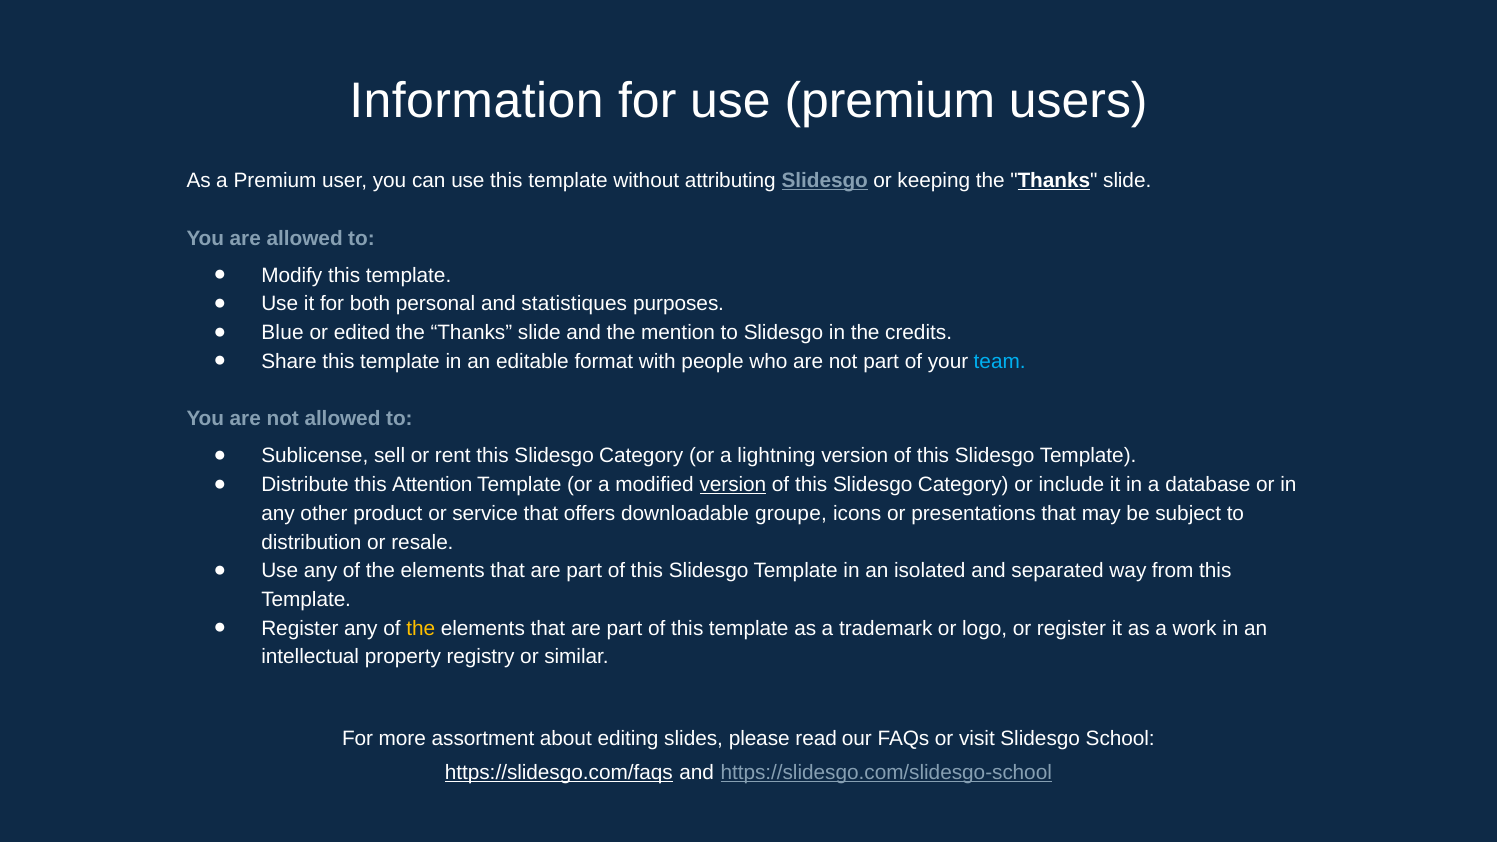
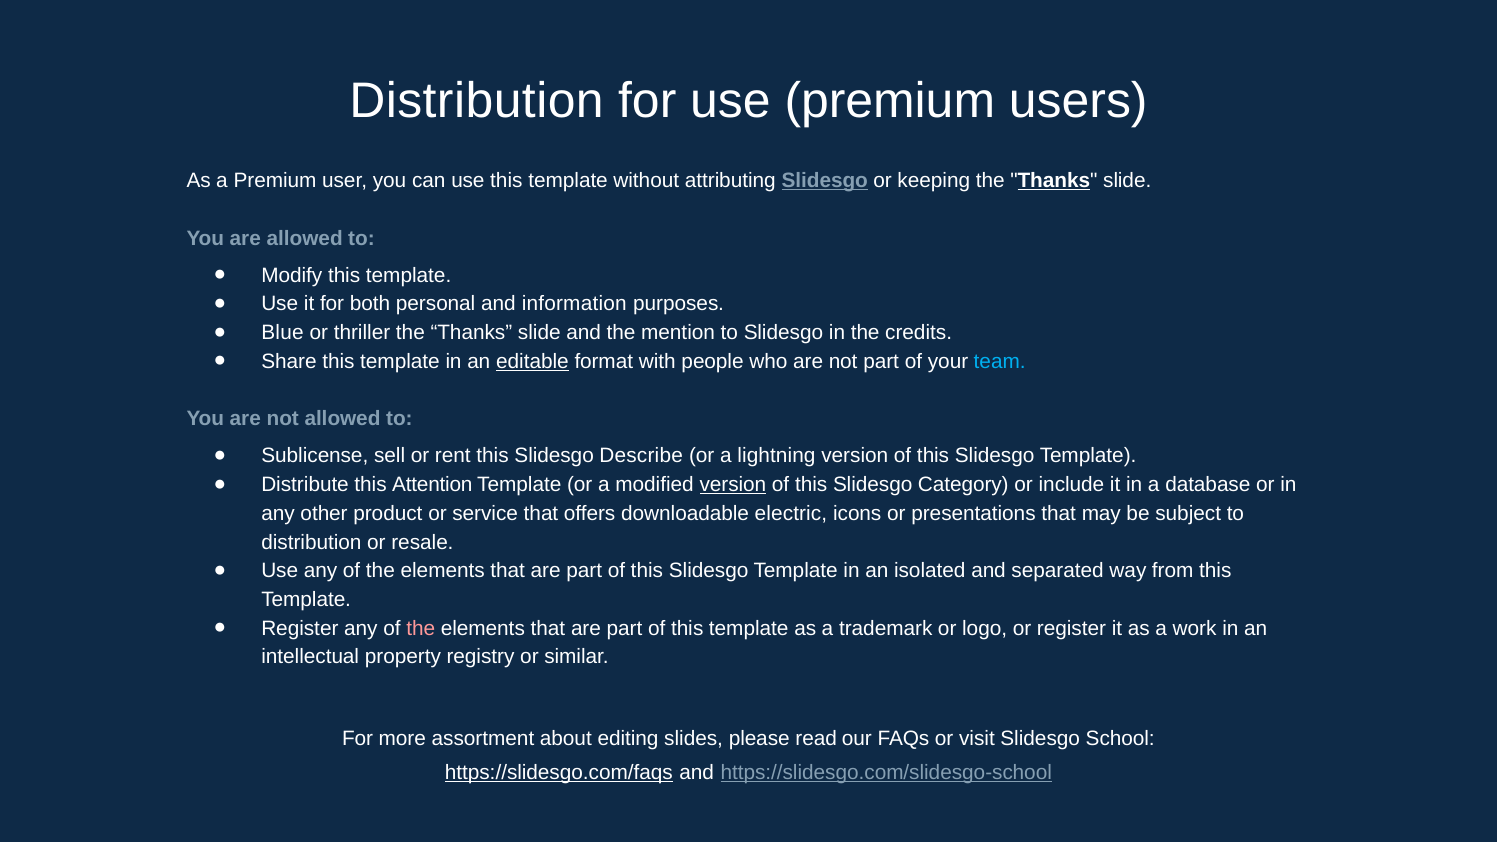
Information: Information -> Distribution (477, 101)
statistiques: statistiques -> information (574, 304)
edited: edited -> thriller (362, 333)
editable underline: none -> present (532, 361)
rent this Slidesgo Category: Category -> Describe (641, 456)
groupe: groupe -> electric (791, 514)
the colour: yellow -> pink (421, 628)
